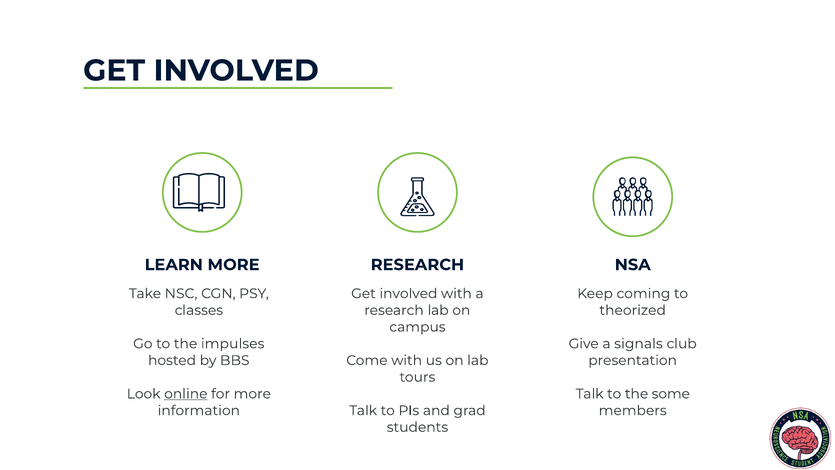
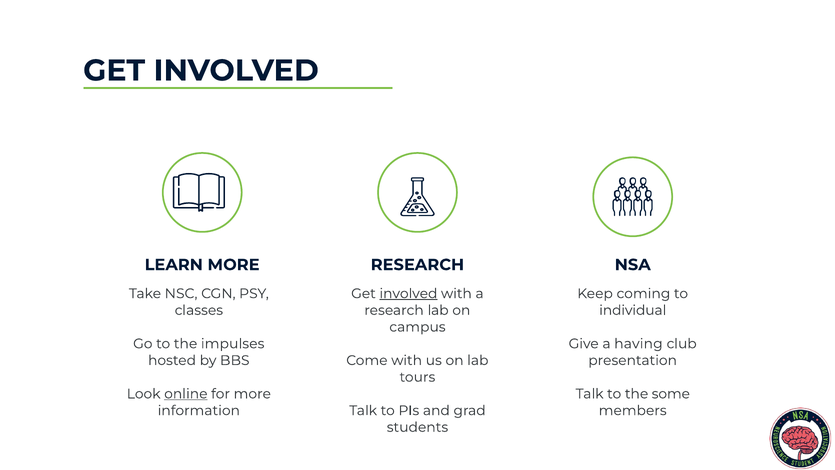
involved underline: none -> present (408, 293)
theorized: theorized -> individual (633, 310)
signals: signals -> having (638, 343)
